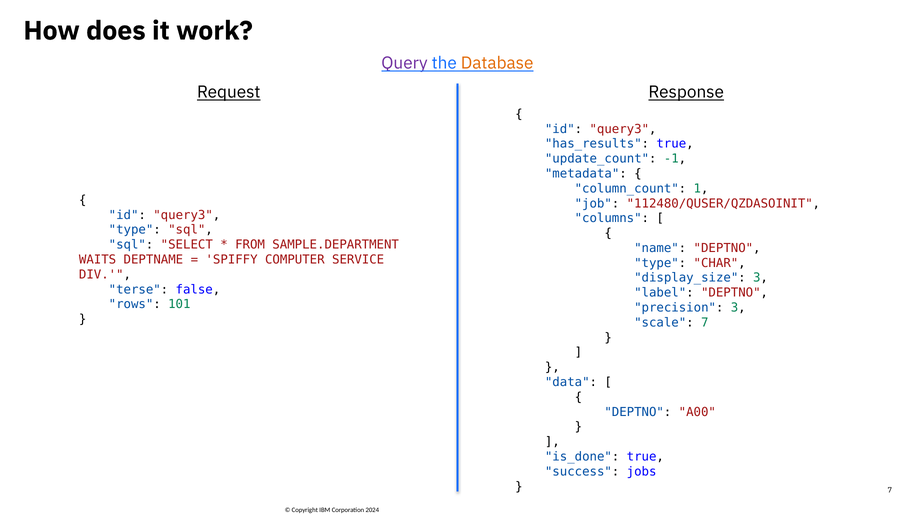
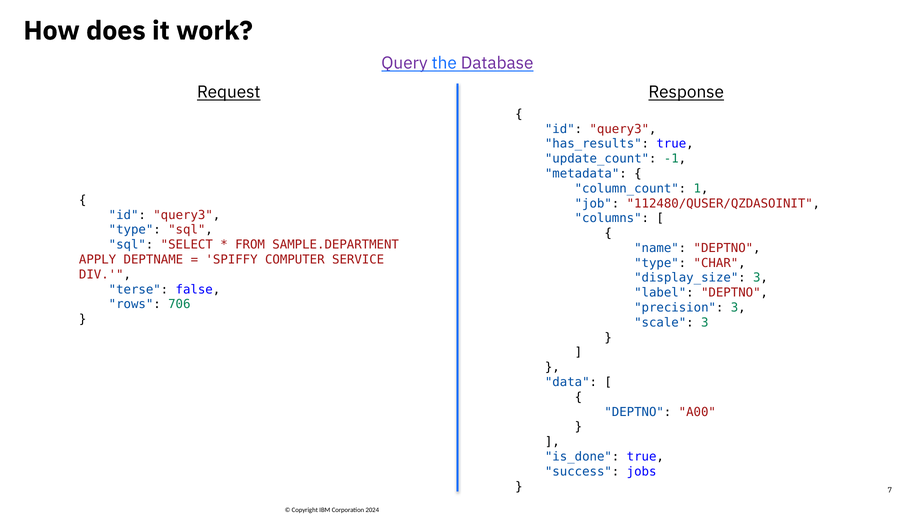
Database colour: orange -> purple (497, 63)
WAITS: WAITS -> APPLY (98, 259)
101: 101 -> 706 (179, 304)
scale 7: 7 -> 3 (705, 322)
